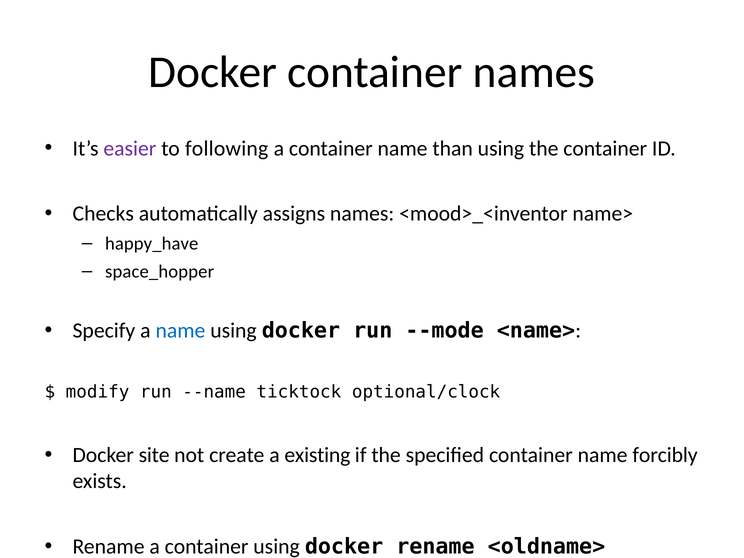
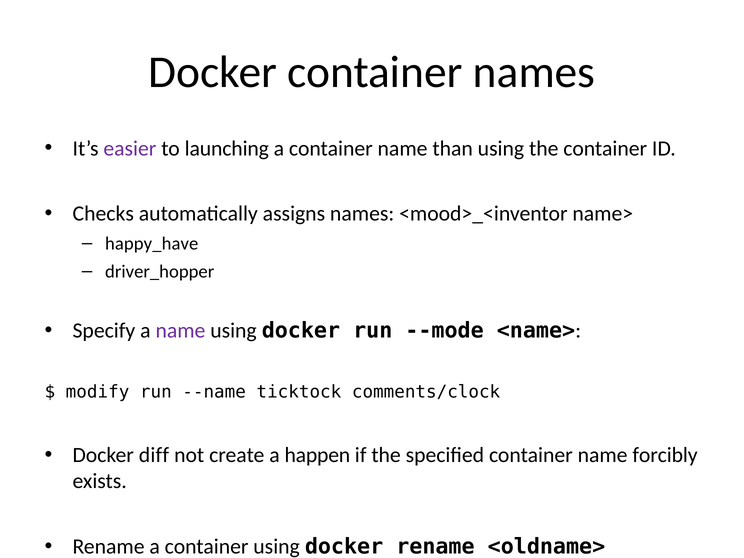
following: following -> launching (227, 148)
space_hopper: space_hopper -> driver_hopper (160, 272)
name colour: blue -> purple (180, 331)
optional/clock: optional/clock -> comments/clock (426, 392)
site: site -> diff (154, 455)
existing: existing -> happen (317, 455)
